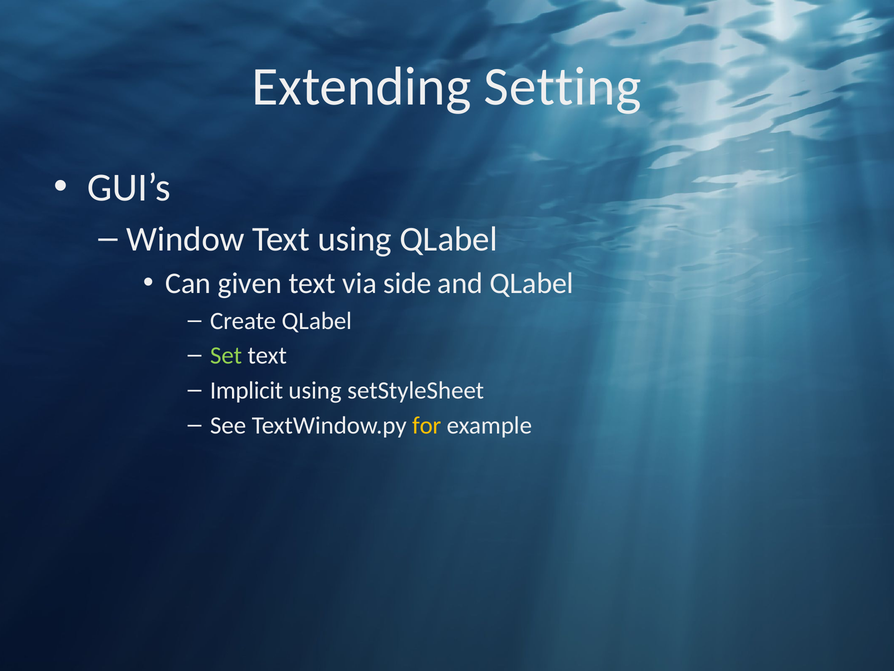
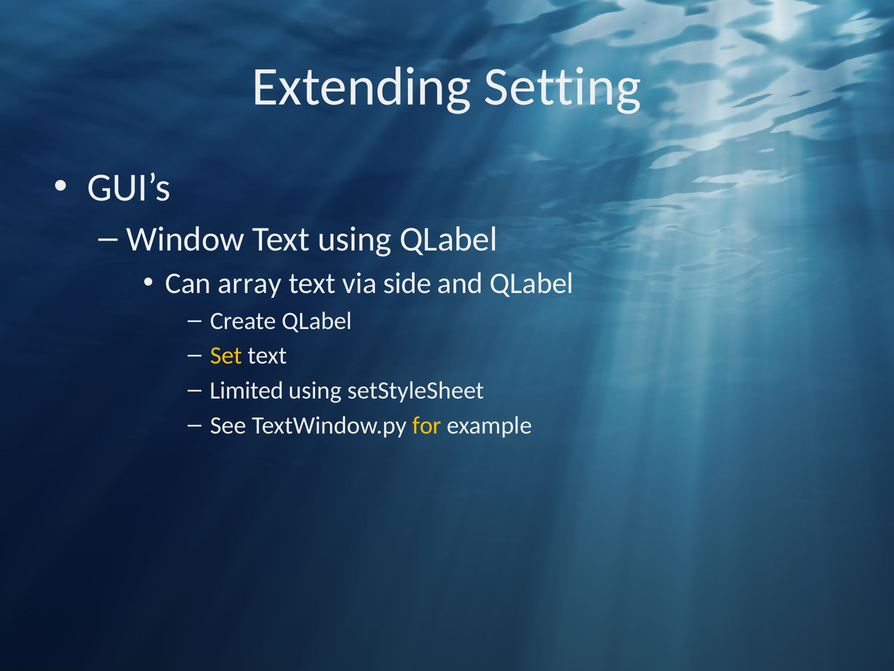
given: given -> array (250, 283)
Set colour: light green -> yellow (226, 355)
Implicit: Implicit -> Limited (247, 390)
